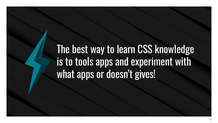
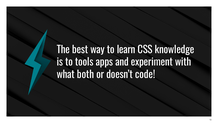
what apps: apps -> both (85, 74)
gives: gives -> code (145, 74)
